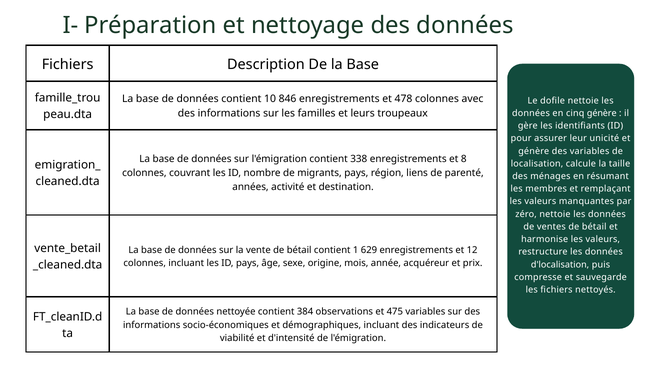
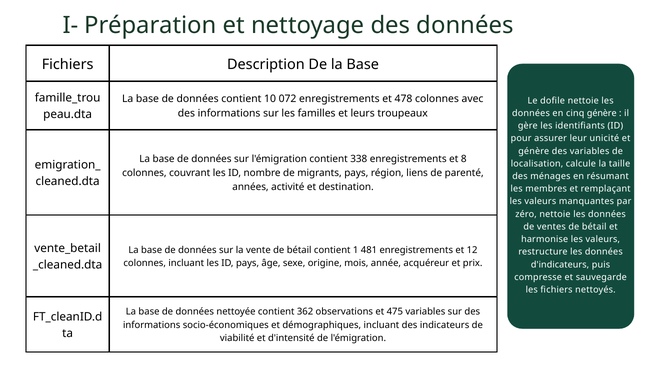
846: 846 -> 072 (288, 99)
629: 629 -> 481 (369, 250)
d'localisation: d'localisation -> d'indicateurs (560, 265)
384: 384 -> 362 (305, 312)
